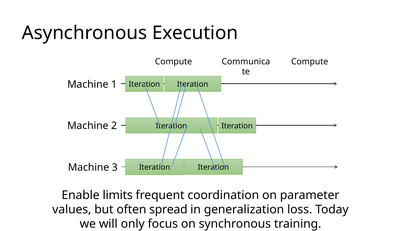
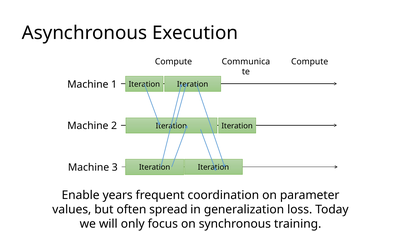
limits: limits -> years (118, 195)
